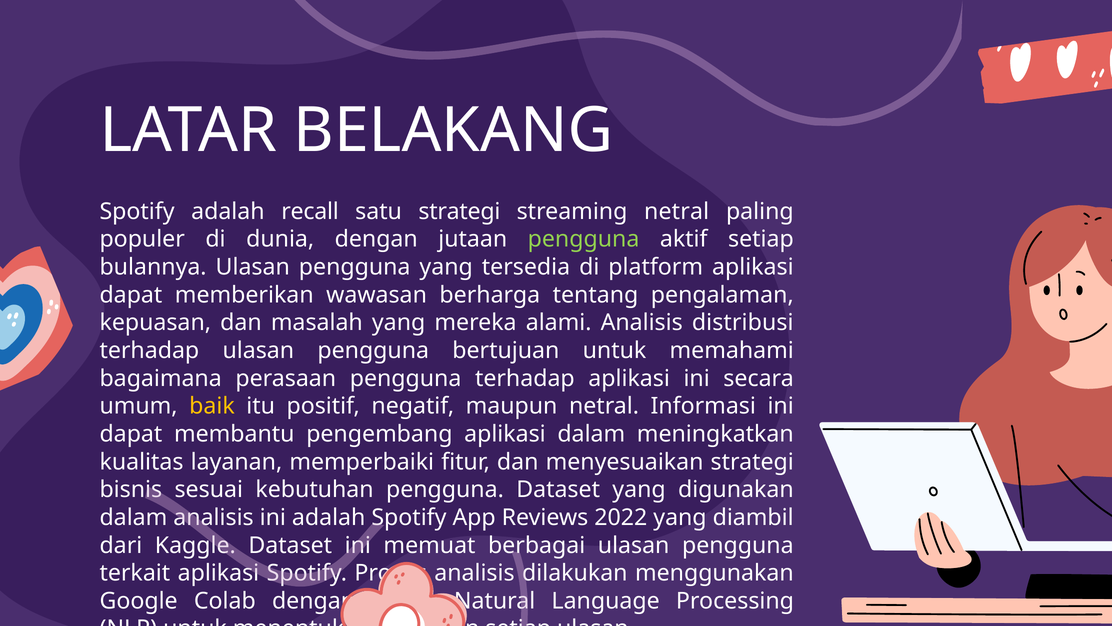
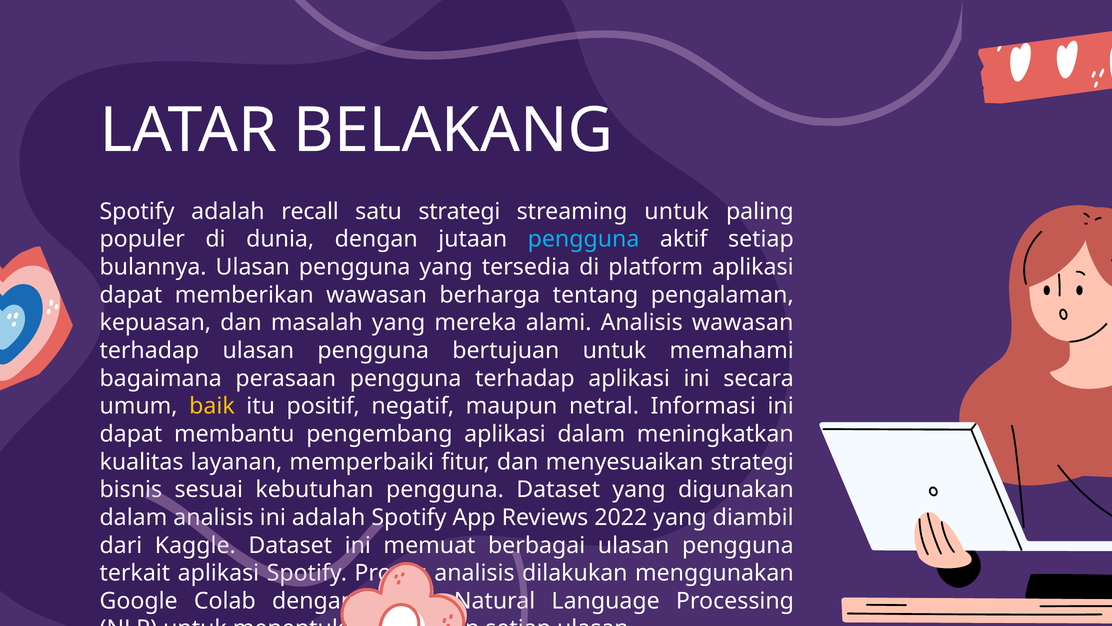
streaming netral: netral -> untuk (677, 211)
pengguna colour: light green -> light blue (584, 239)
Analisis distribusi: distribusi -> wawasan (743, 323)
